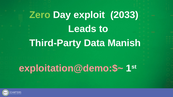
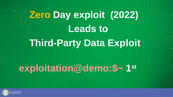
Zero colour: light green -> yellow (40, 15)
2033: 2033 -> 2022 (124, 15)
Data Manish: Manish -> Exploit (124, 43)
